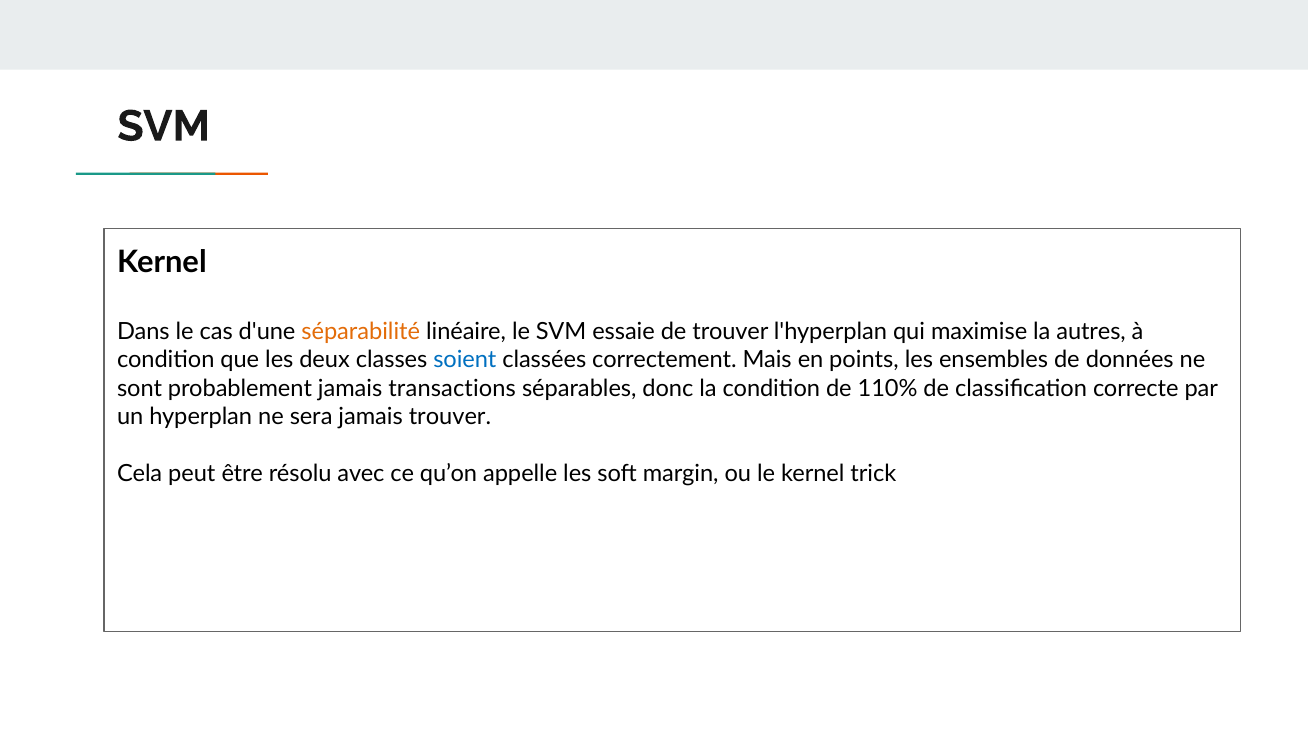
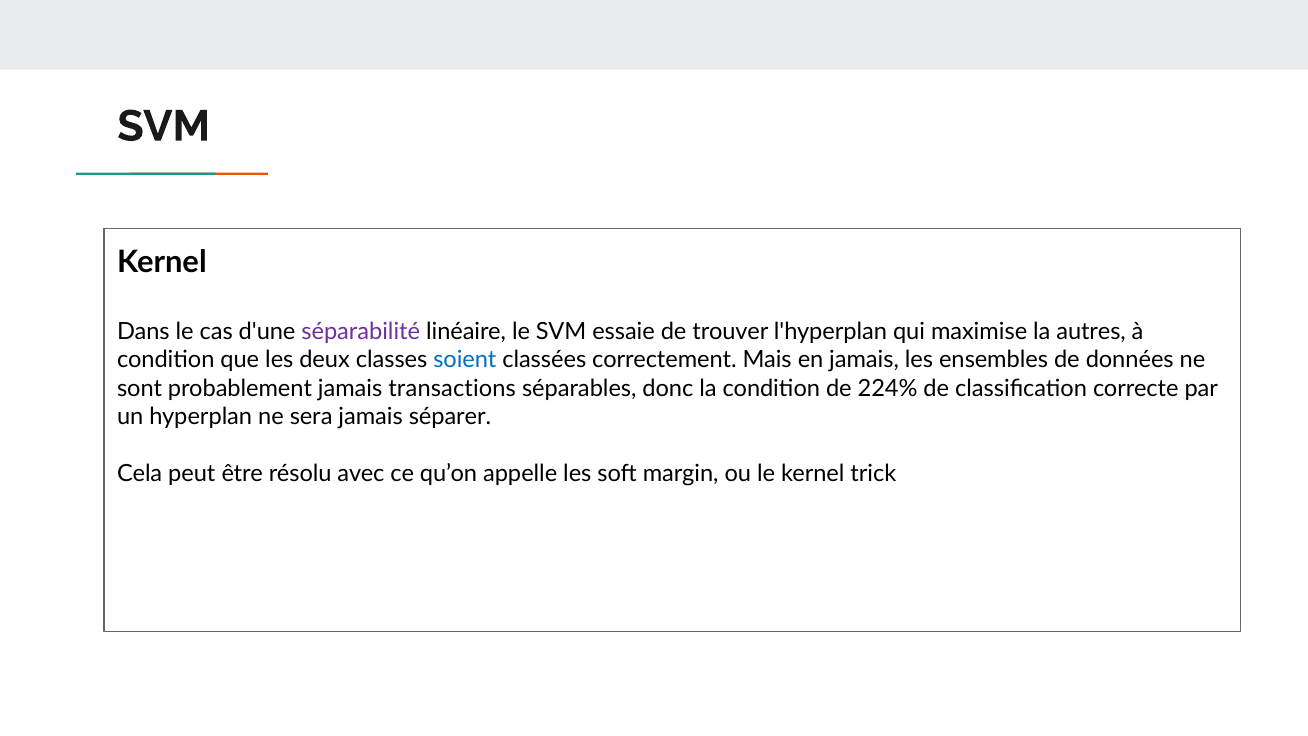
séparabilité colour: orange -> purple (361, 331)
en points: points -> jamais (864, 360)
110%: 110% -> 224% (888, 388)
jamais trouver: trouver -> séparer (450, 417)
